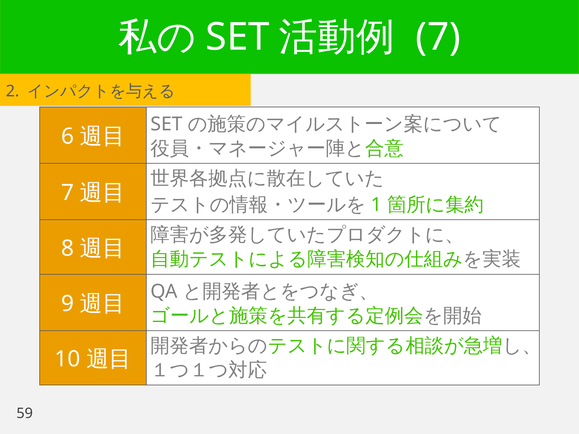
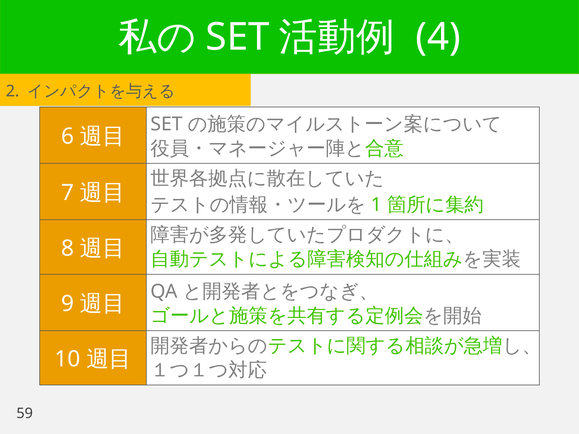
7: 7 -> 4 (438, 37)
